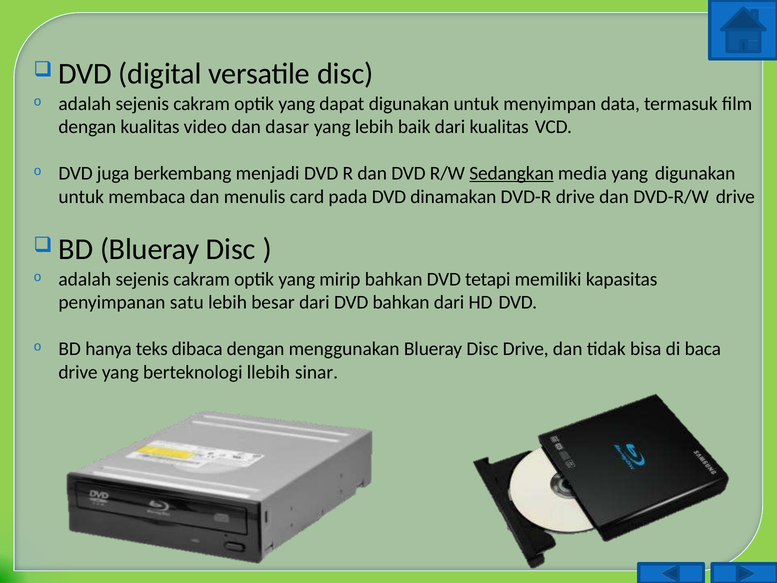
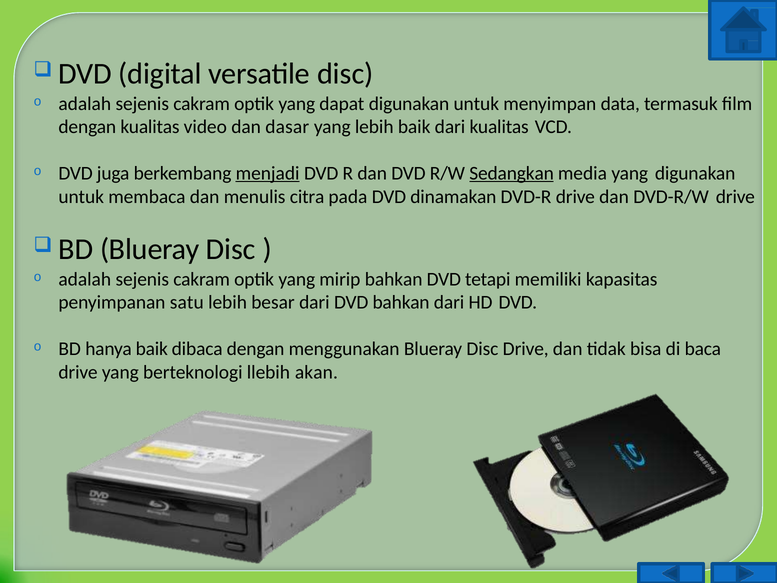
menjadi underline: none -> present (268, 173)
card: card -> citra (307, 197)
hanya teks: teks -> baik (152, 349)
sinar: sinar -> akan (316, 372)
